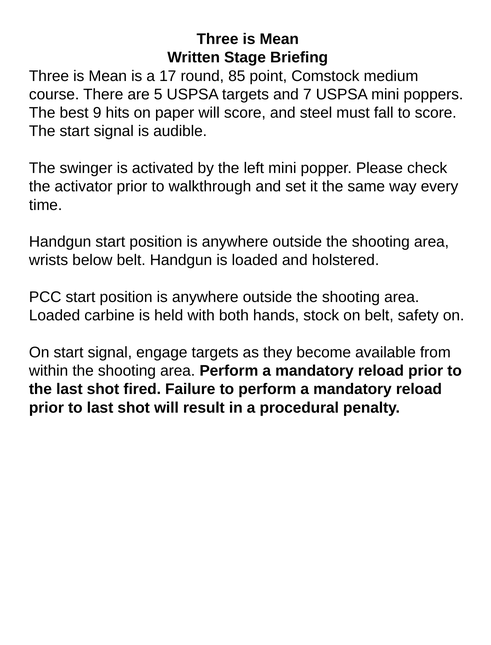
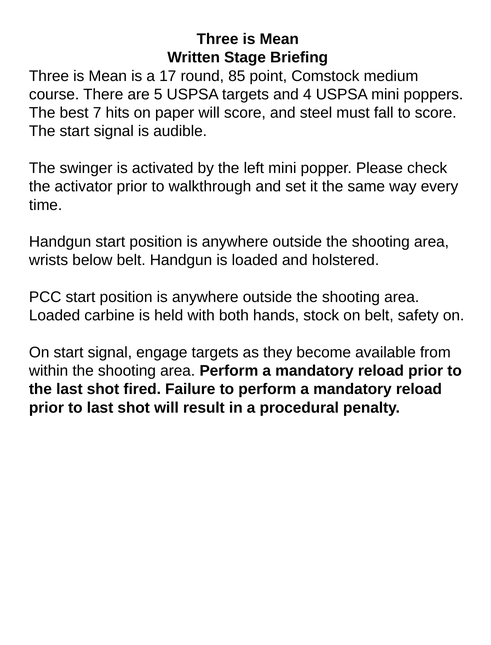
7: 7 -> 4 (307, 94)
9: 9 -> 7 (97, 113)
